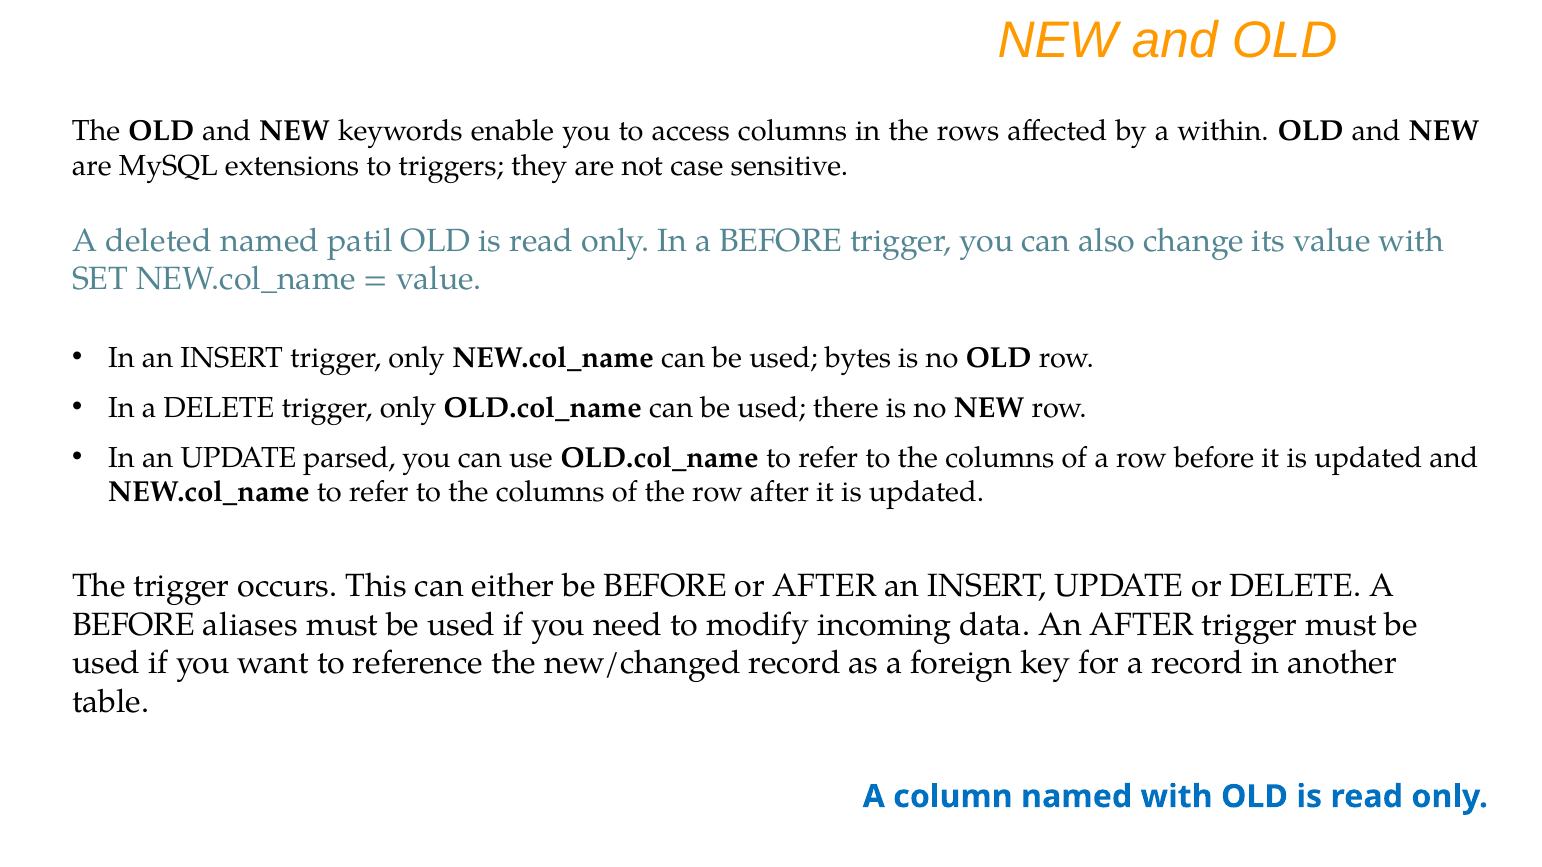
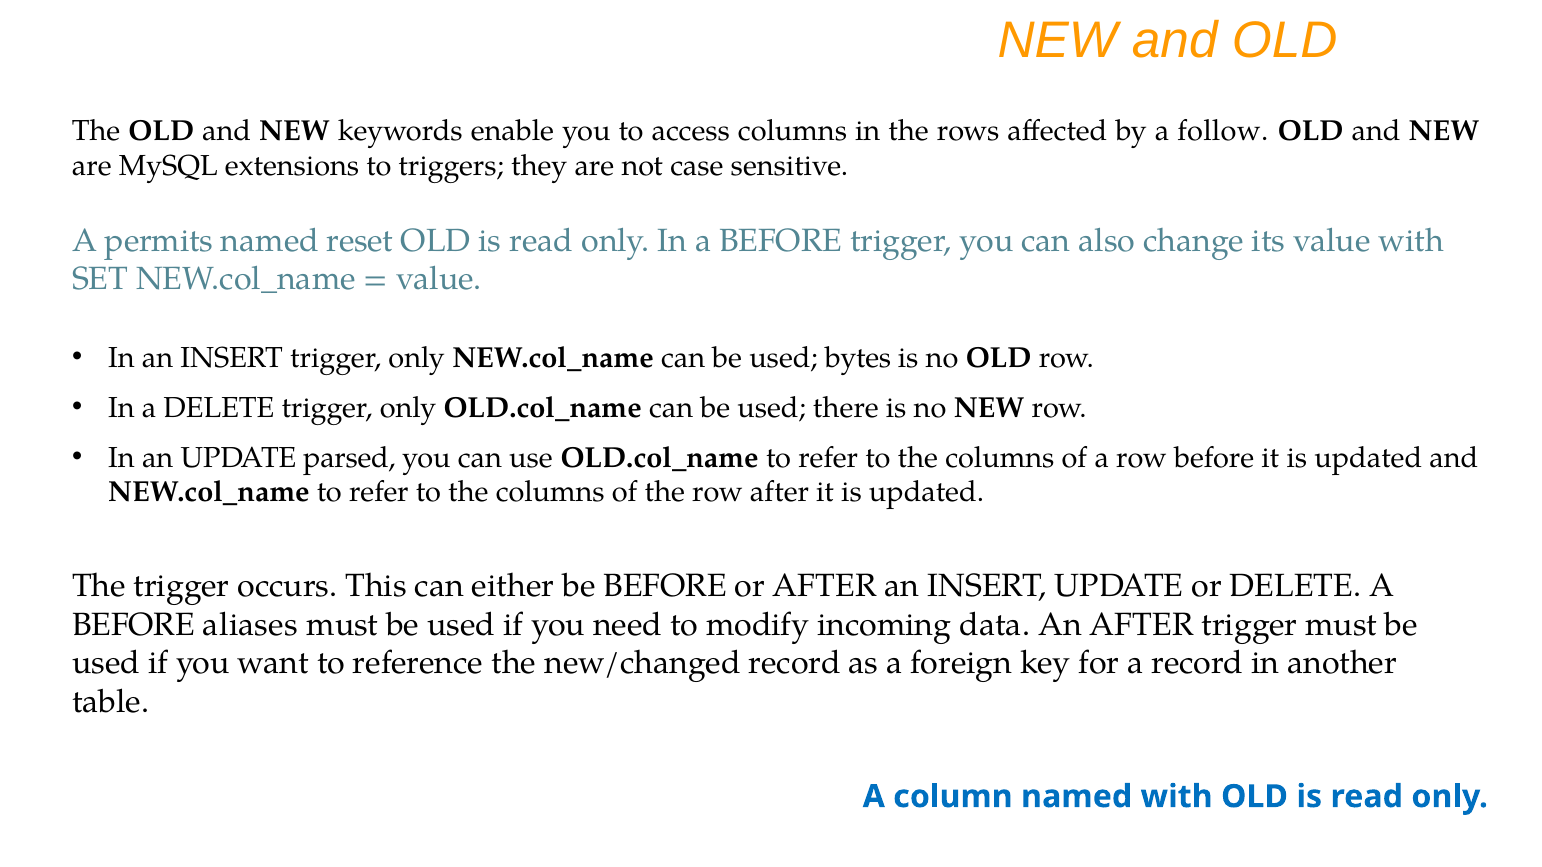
within: within -> follow (1223, 131)
deleted: deleted -> permits (159, 241)
patil: patil -> reset (360, 241)
